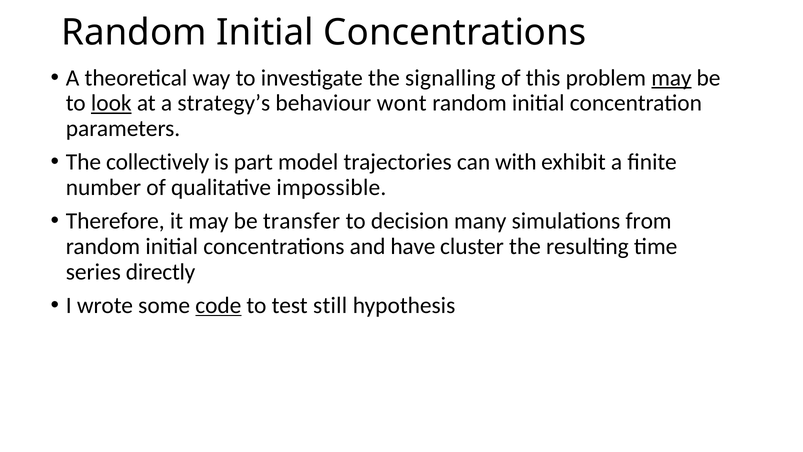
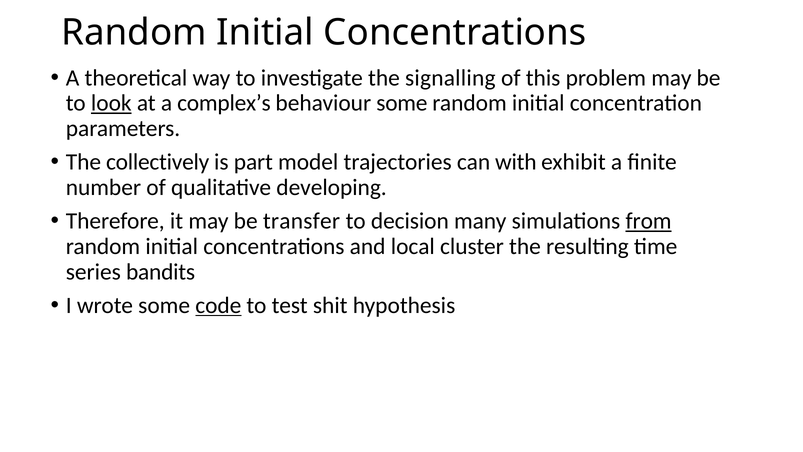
may underline: present -> none (671, 78)
strategy’s: strategy’s -> complex’s (224, 103)
behaviour wont: wont -> some (402, 103)
impossible: impossible -> developing (332, 187)
from underline: none -> present (649, 221)
have: have -> local (413, 246)
directly: directly -> bandits (161, 272)
still: still -> shit (330, 305)
